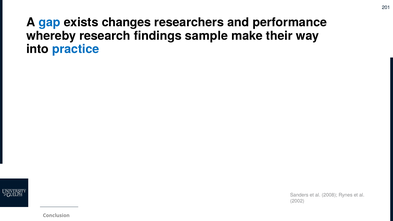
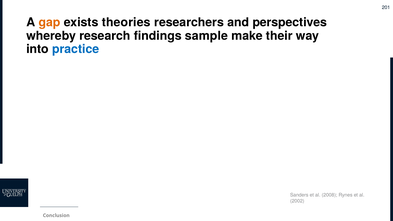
gap colour: blue -> orange (50, 22)
changes: changes -> theories (126, 22)
performance: performance -> perspectives (290, 22)
